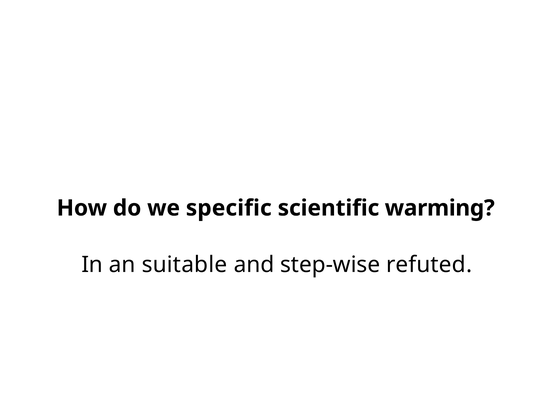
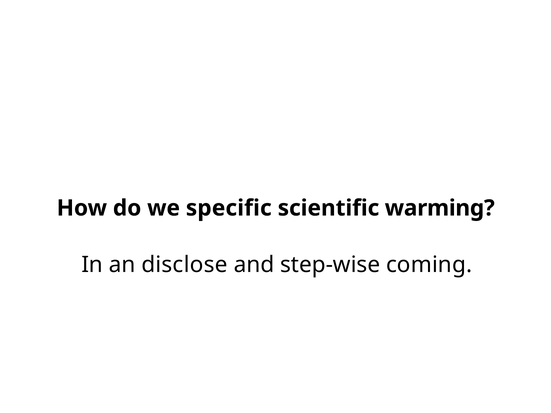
suitable: suitable -> disclose (184, 265)
refuted: refuted -> coming (429, 265)
